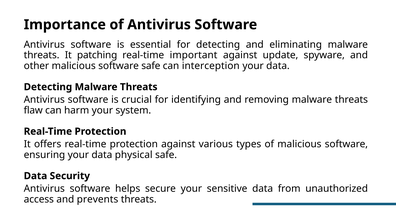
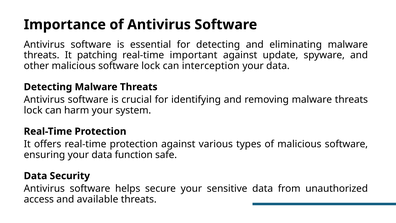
software safe: safe -> lock (151, 66)
flaw: flaw -> lock (33, 110)
physical: physical -> function (134, 155)
prevents: prevents -> available (98, 199)
